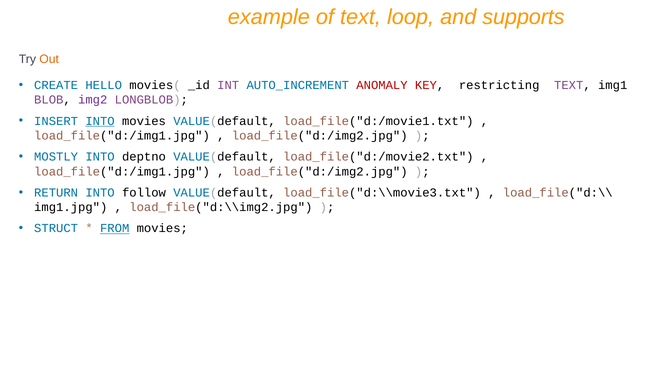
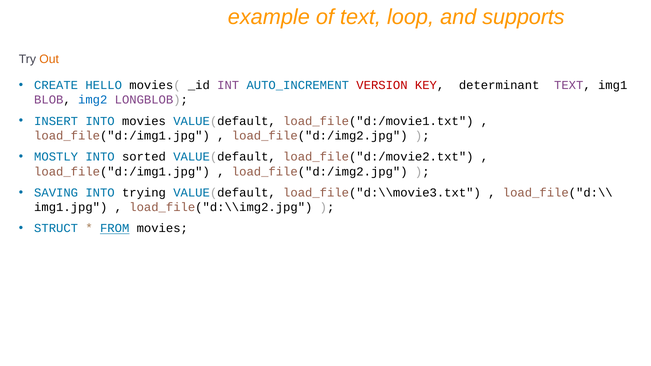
ANOMALY: ANOMALY -> VERSION (382, 85)
restricting: restricting -> determinant (499, 85)
img2 colour: purple -> blue (93, 100)
INTO underline: present -> none (100, 121)
deptno: deptno -> sorted (144, 157)
RETURN: RETURN -> SAVING (56, 193)
follow: follow -> trying (144, 193)
